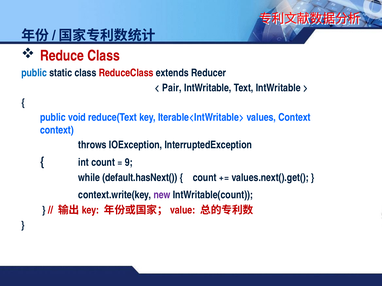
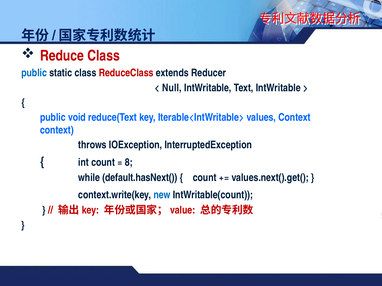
Pair: Pair -> Null (172, 88)
9: 9 -> 8 (129, 163)
new colour: purple -> blue (162, 195)
